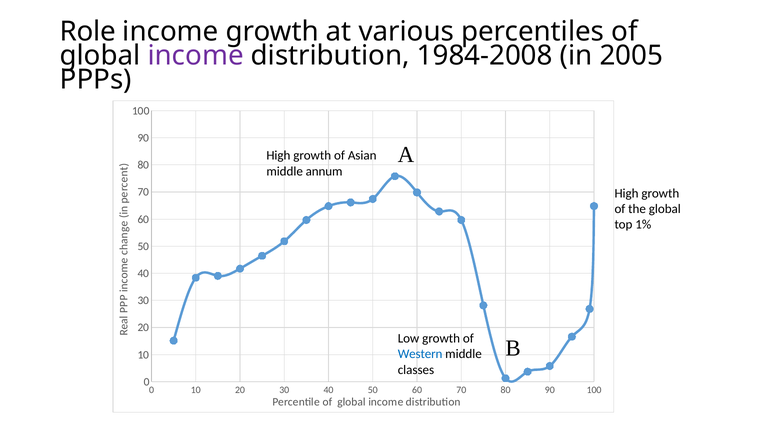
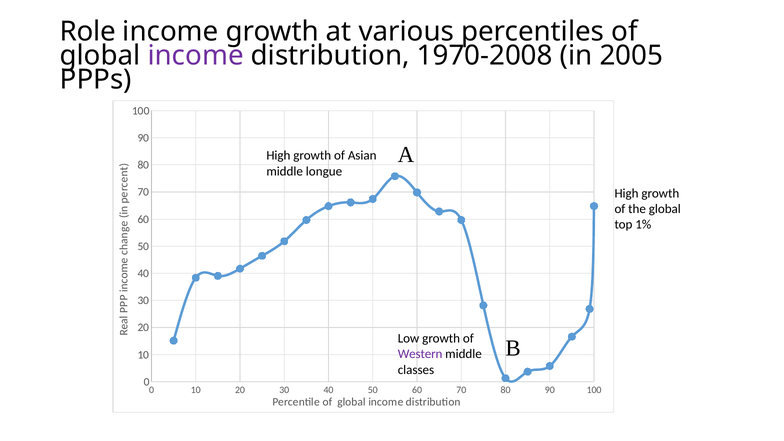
1984-2008: 1984-2008 -> 1970-2008 (485, 56)
annum: annum -> longue (324, 171)
Western colour: blue -> purple (420, 354)
